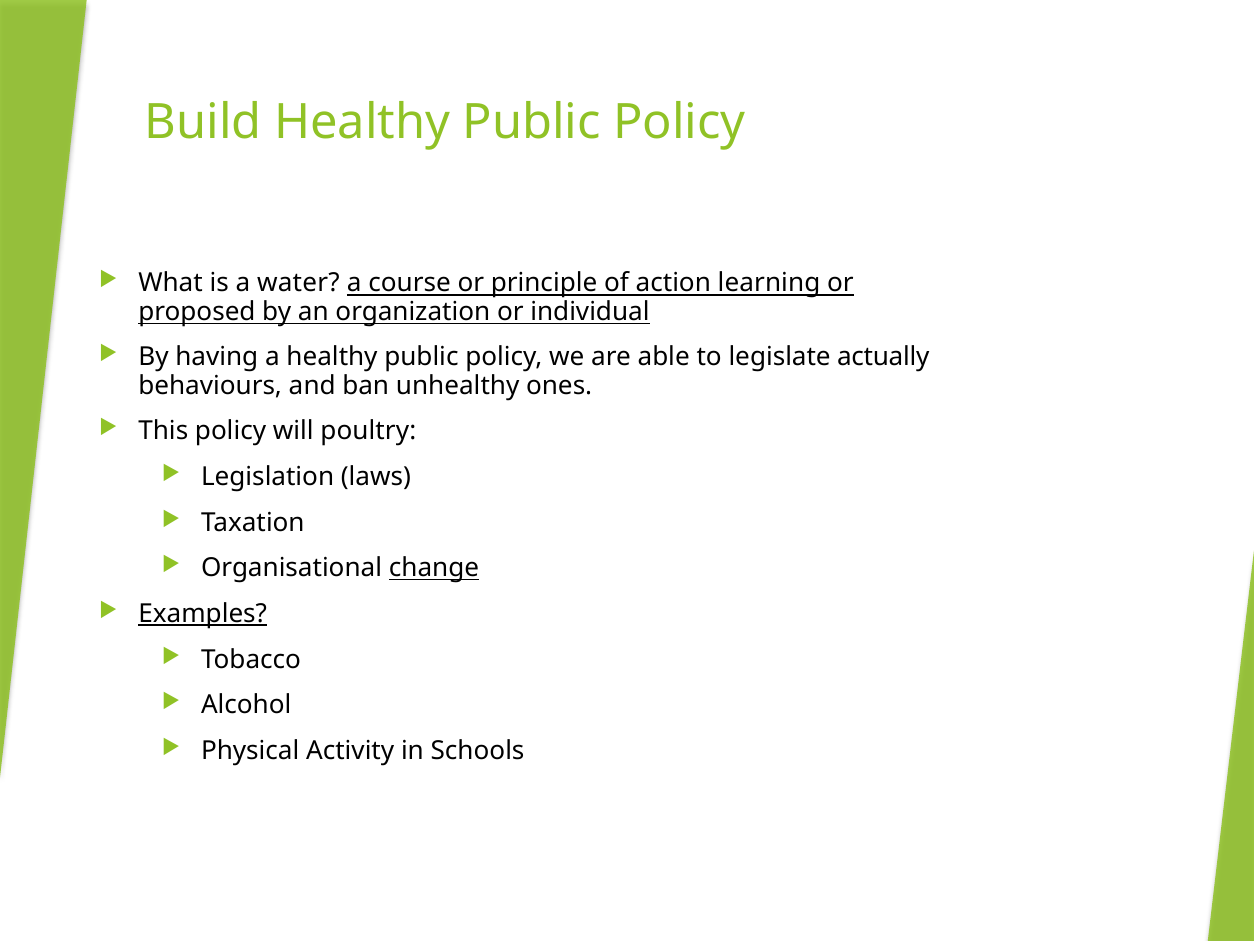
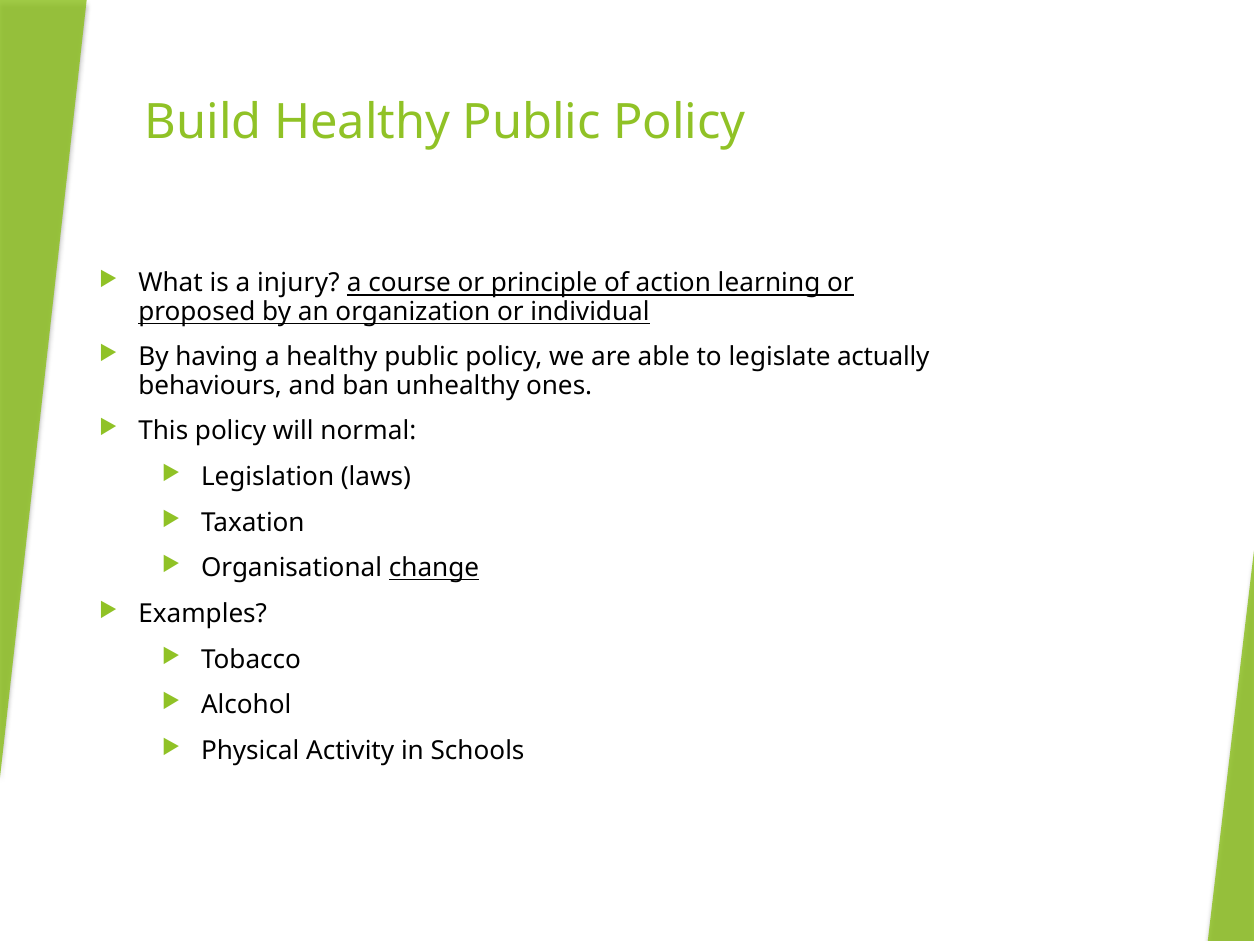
water: water -> injury (298, 283)
poultry: poultry -> normal (368, 431)
Examples underline: present -> none (203, 614)
